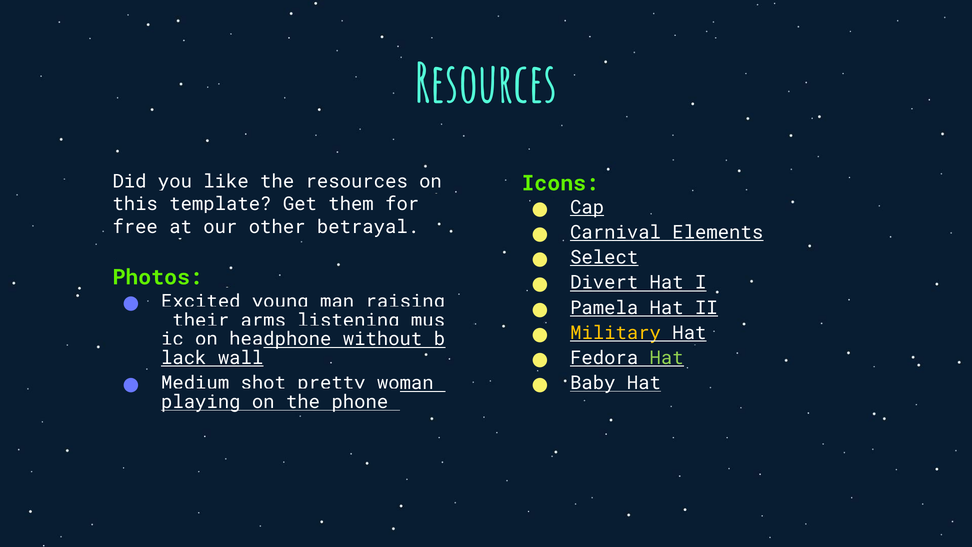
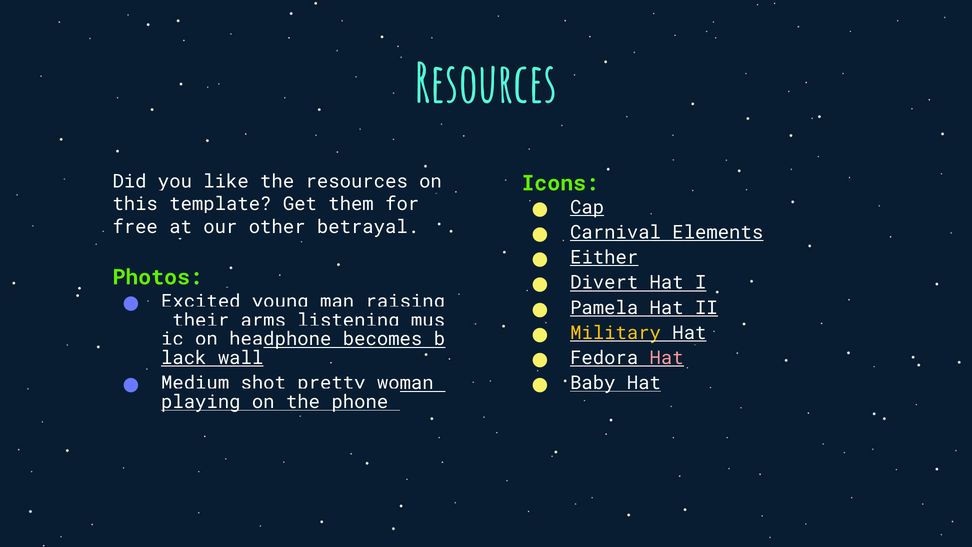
Select: Select -> Either (604, 257)
without: without -> becomes (383, 339)
Hat colour: light green -> pink (667, 358)
